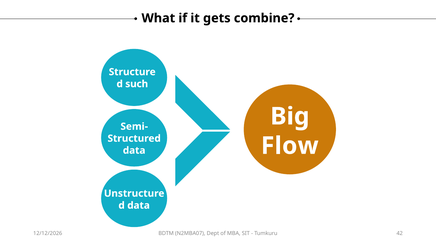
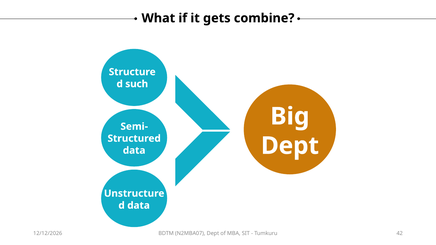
Flow: Flow -> Dept (290, 146)
